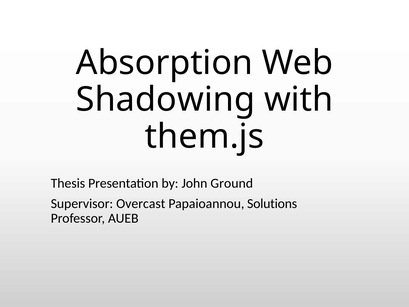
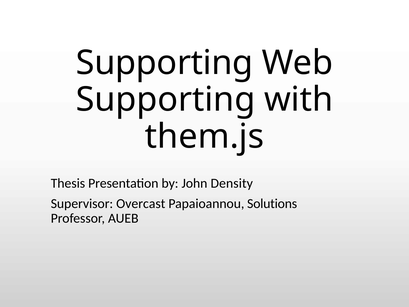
Absorption: Absorption -> Supporting (165, 63)
Shadowing: Shadowing -> Supporting (166, 100)
Ground: Ground -> Density (232, 183)
